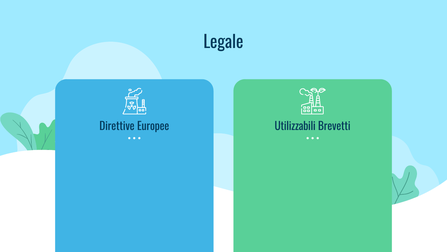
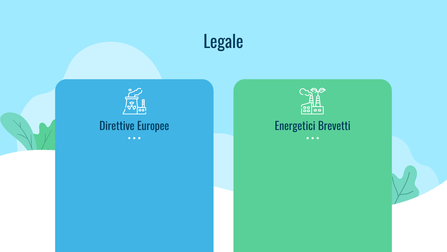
Utilizzabili: Utilizzabili -> Energetici (295, 126)
